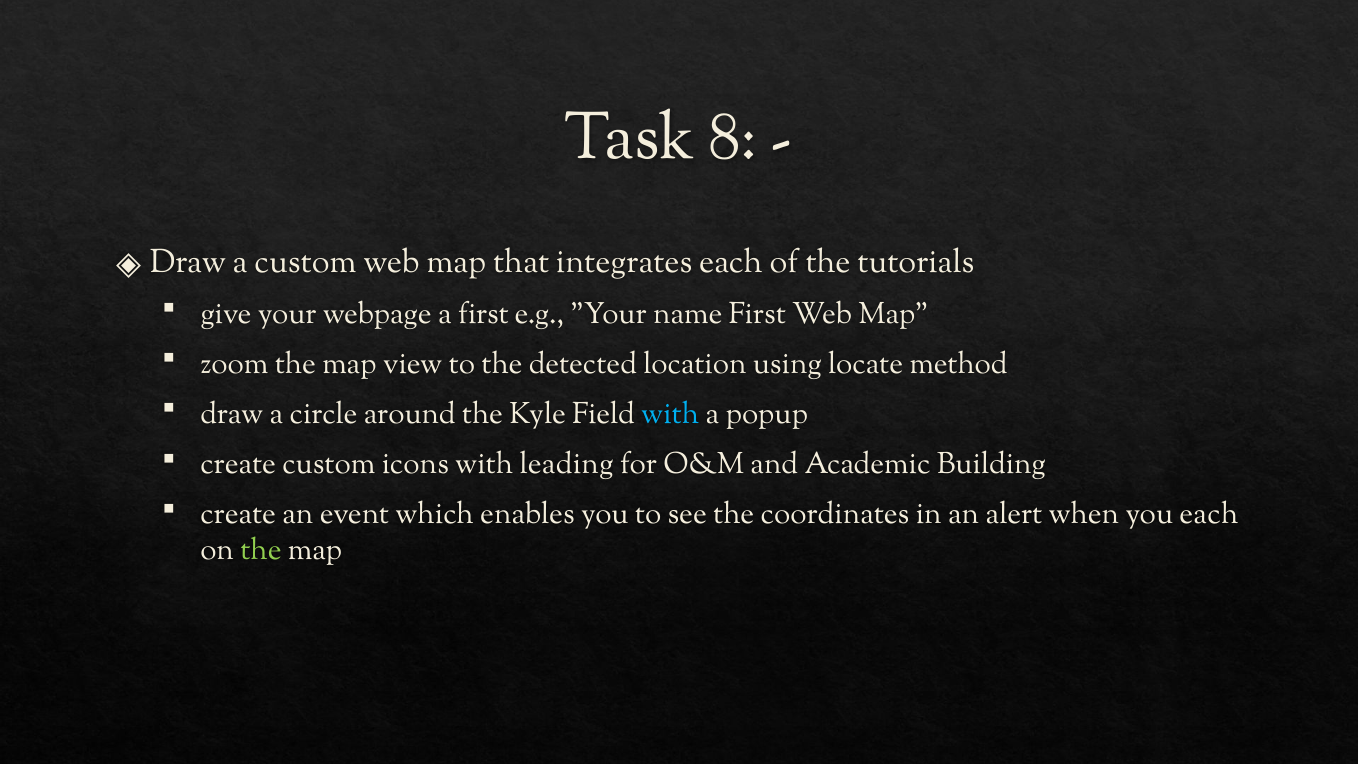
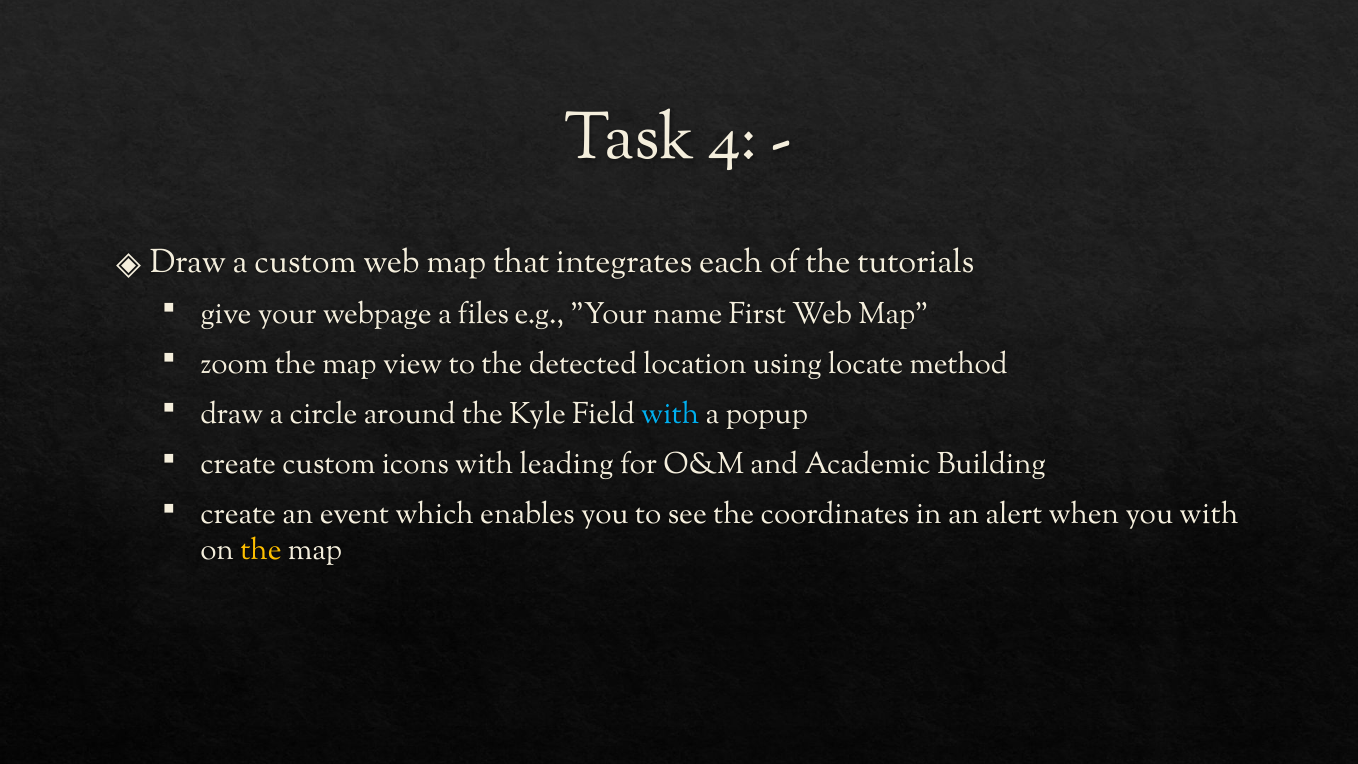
8: 8 -> 4 (733, 137)
a first: first -> files (483, 314)
you each: each -> with (1209, 514)
the colour: light green -> yellow (261, 550)
